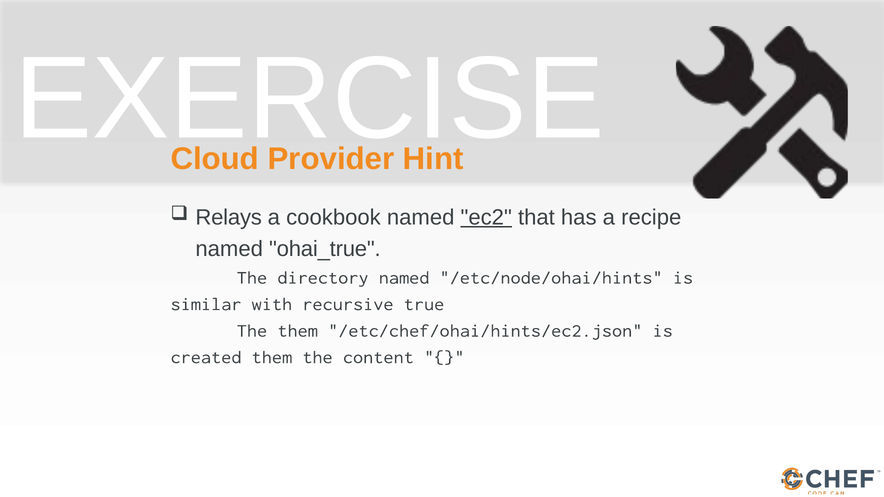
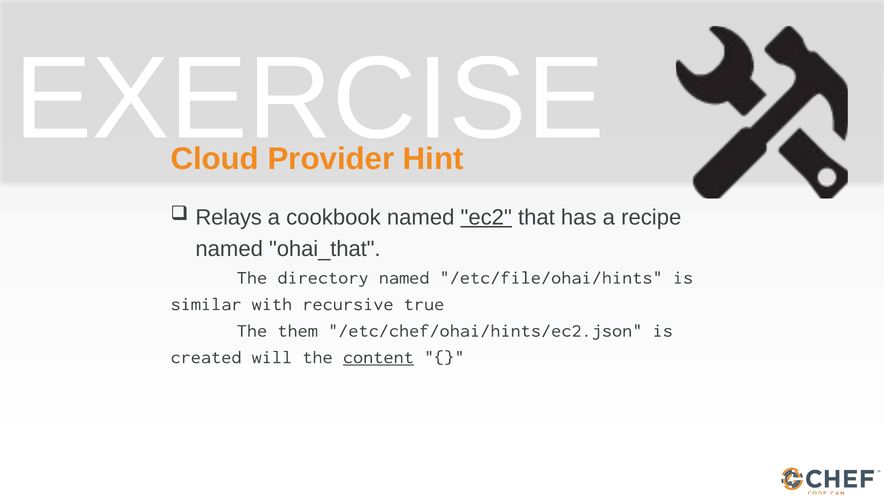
ohai_true: ohai_true -> ohai_that (325, 249)
/etc/node/ohai/hints: /etc/node/ohai/hints -> /etc/file/ohai/hints (551, 278)
created them: them -> will (272, 357)
content underline: none -> present (378, 357)
